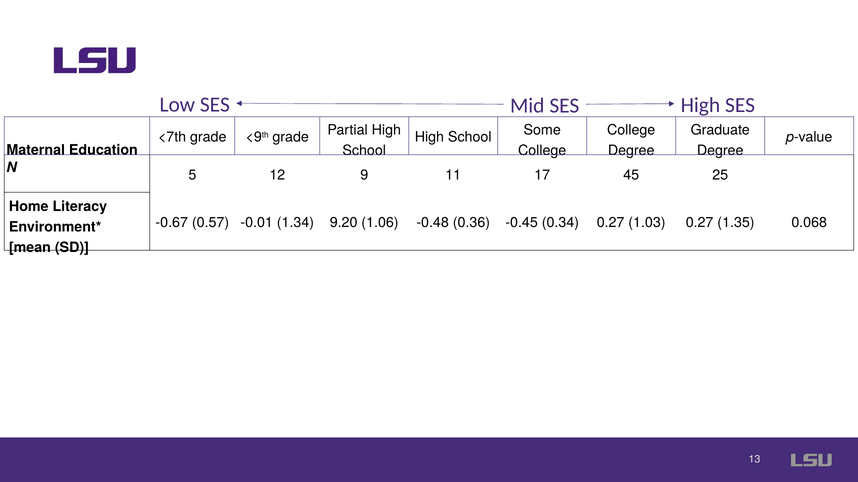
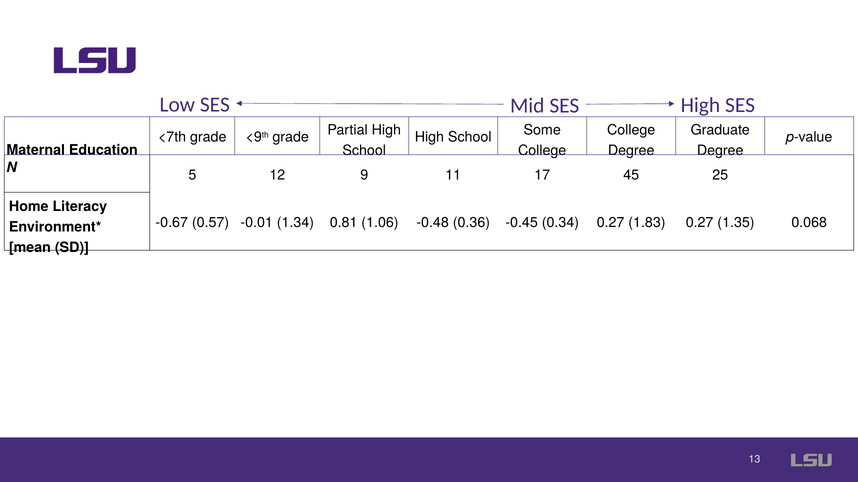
9.20: 9.20 -> 0.81 (344, 223)
1.03: 1.03 -> 1.83 (647, 223)
